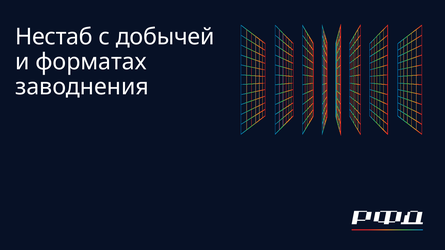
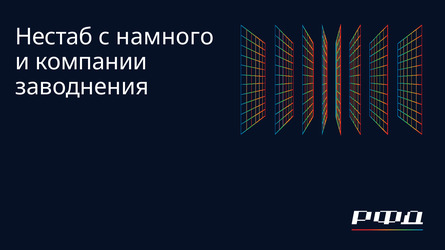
добычей: добычей -> намного (165, 37)
форматах: форматах -> компании (91, 62)
